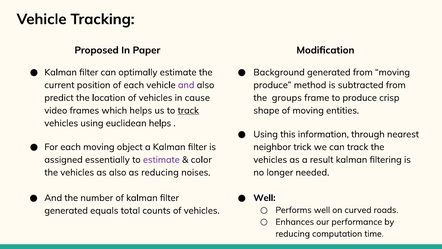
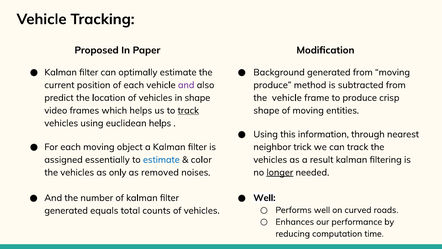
in cause: cause -> shape (197, 98)
the groups: groups -> vehicle (287, 98)
estimate colour: purple -> blue (161, 160)
as also: also -> only (118, 172)
as reducing: reducing -> removed (160, 172)
longer underline: none -> present (280, 172)
